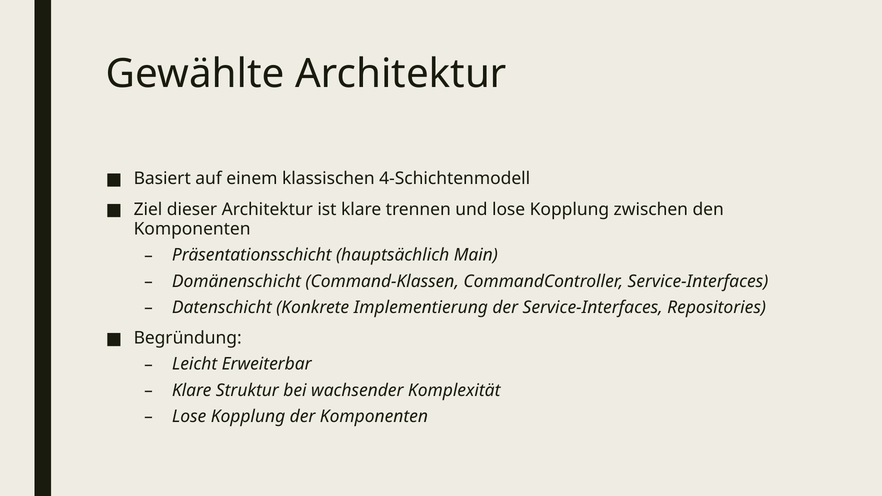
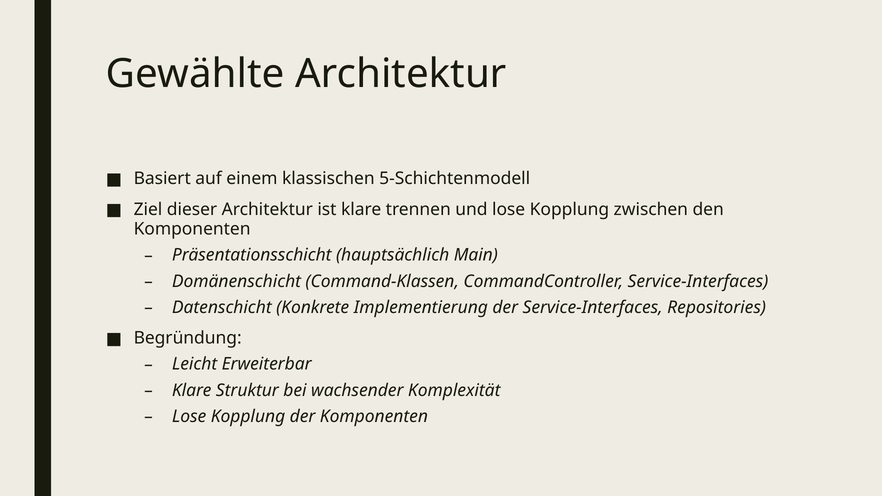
4-Schichtenmodell: 4-Schichtenmodell -> 5-Schichtenmodell (455, 179)
